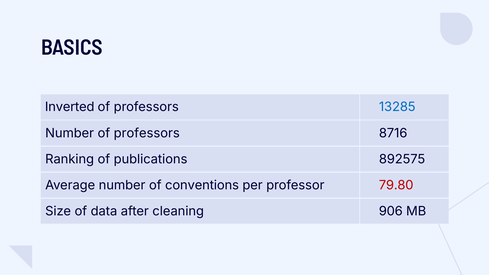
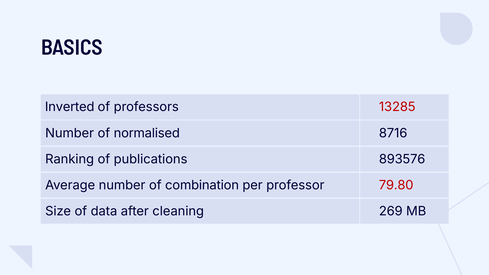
13285 colour: blue -> red (397, 107)
Number of professors: professors -> normalised (147, 133)
892575: 892575 -> 893576 (402, 159)
conventions: conventions -> combination (202, 185)
906: 906 -> 269 (391, 211)
